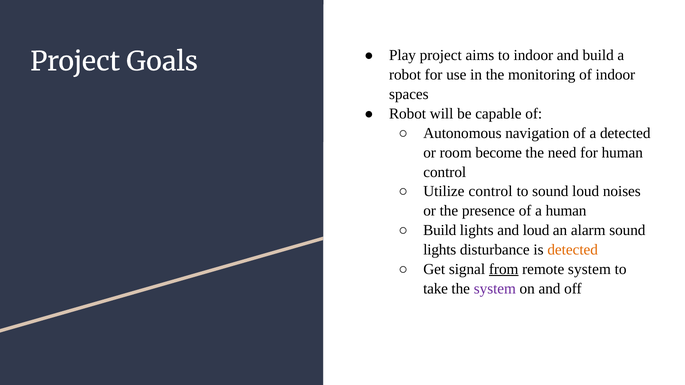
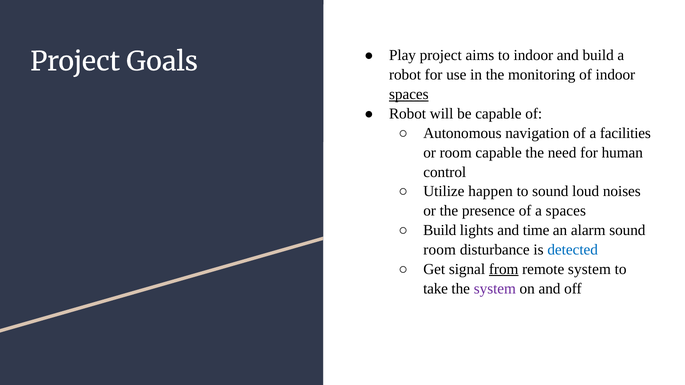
spaces underline: none -> present (409, 94)
a detected: detected -> facilities (625, 133)
room become: become -> capable (499, 153)
Utilize control: control -> happen (491, 192)
a human: human -> spaces (566, 211)
and loud: loud -> time (536, 230)
lights: lights -> room (440, 250)
detected colour: orange -> blue (573, 250)
